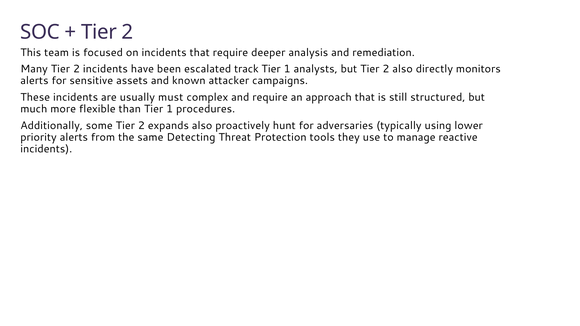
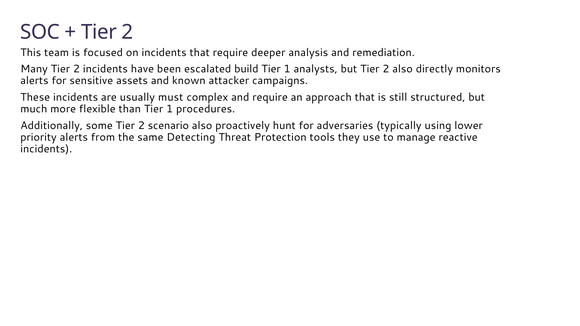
track: track -> build (246, 69)
expands: expands -> scenario (168, 126)
